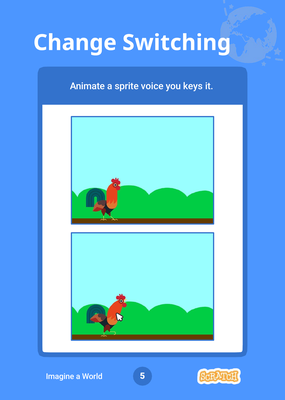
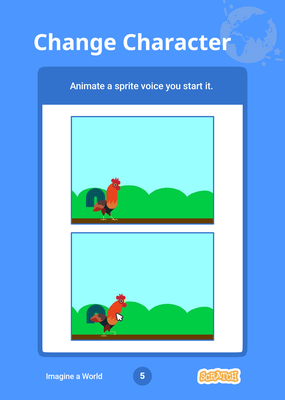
Switching: Switching -> Character (177, 43)
keys: keys -> start (193, 86)
